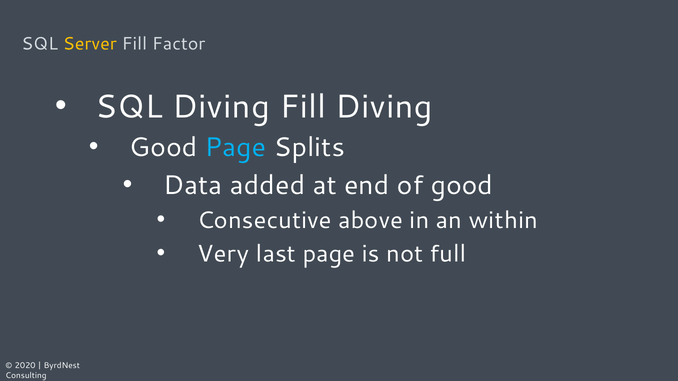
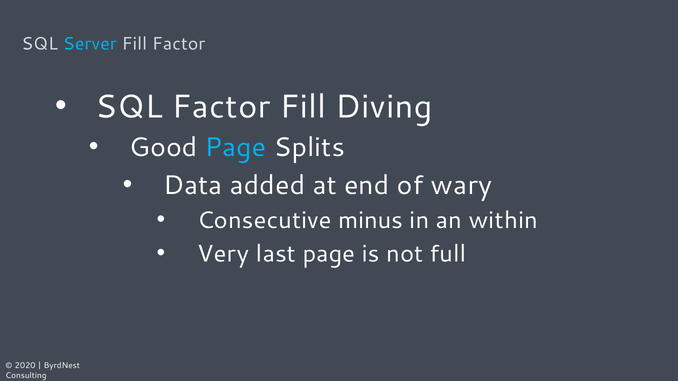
Server colour: yellow -> light blue (90, 44)
SQL Diving: Diving -> Factor (221, 107)
of good: good -> wary (462, 185)
above: above -> minus (371, 220)
